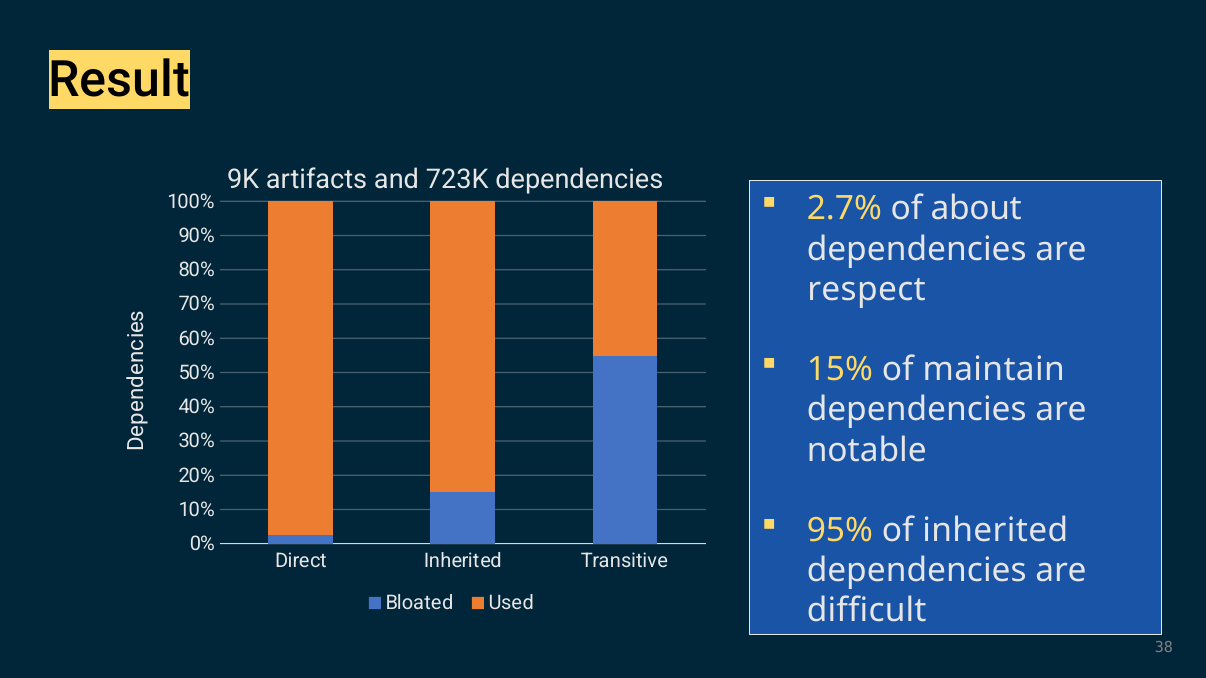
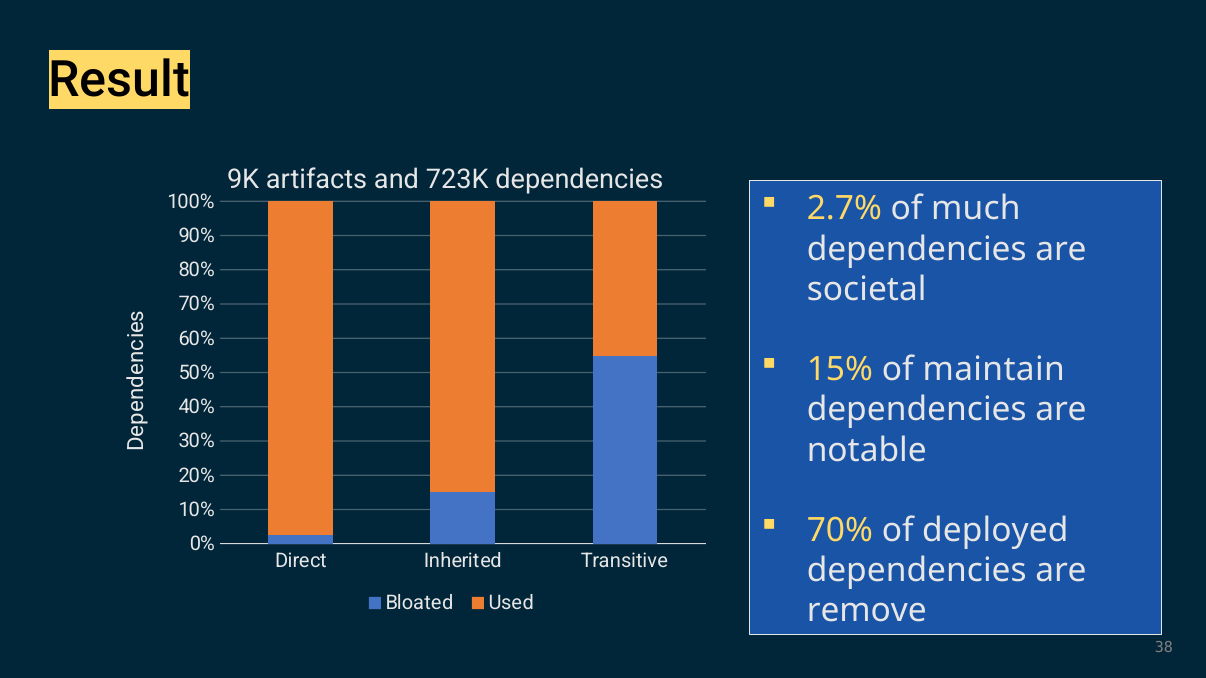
about: about -> much (976, 209)
respect: respect -> societal (867, 289)
95%: 95% -> 70% (840, 531)
of inherited: inherited -> deployed (995, 531)
difficult: difficult -> remove (867, 611)
